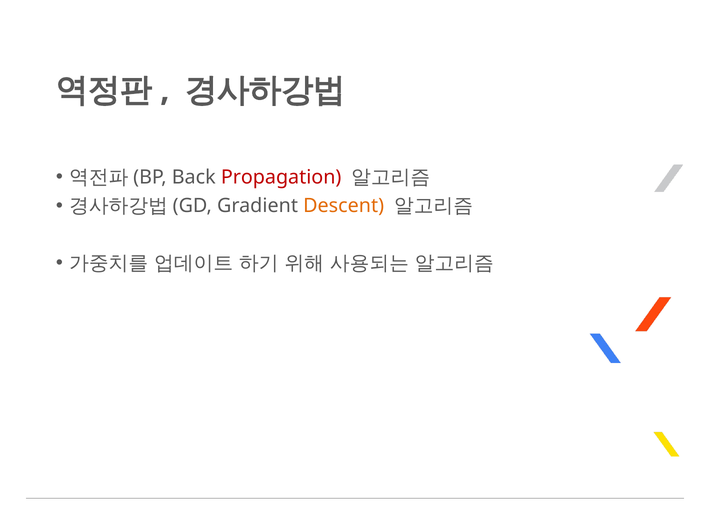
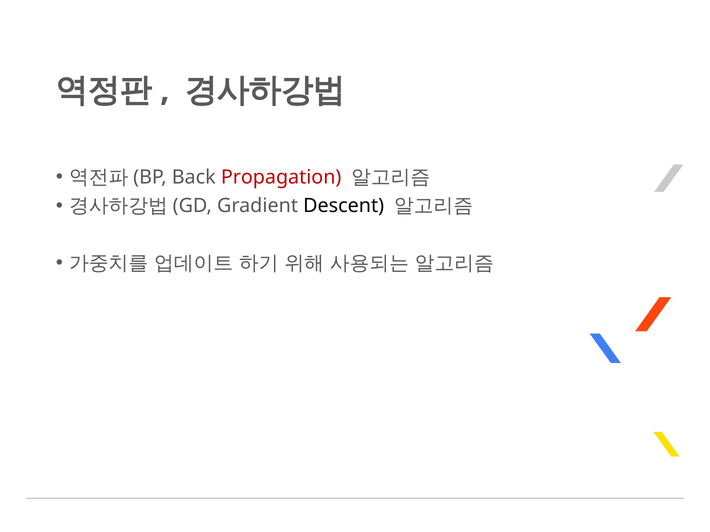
Descent colour: orange -> black (344, 206)
